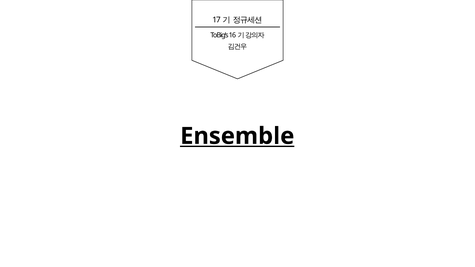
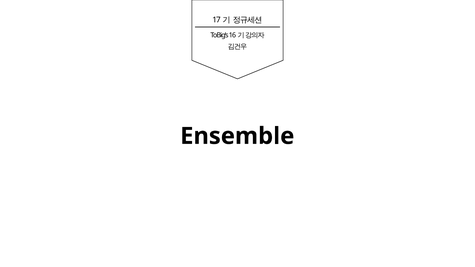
Ensemble underline: present -> none (237, 136)
